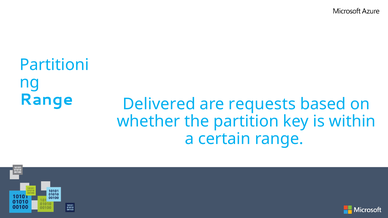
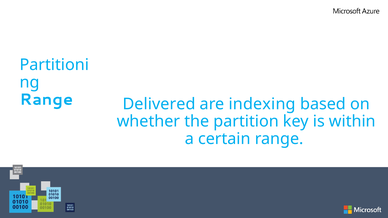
requests: requests -> indexing (262, 104)
